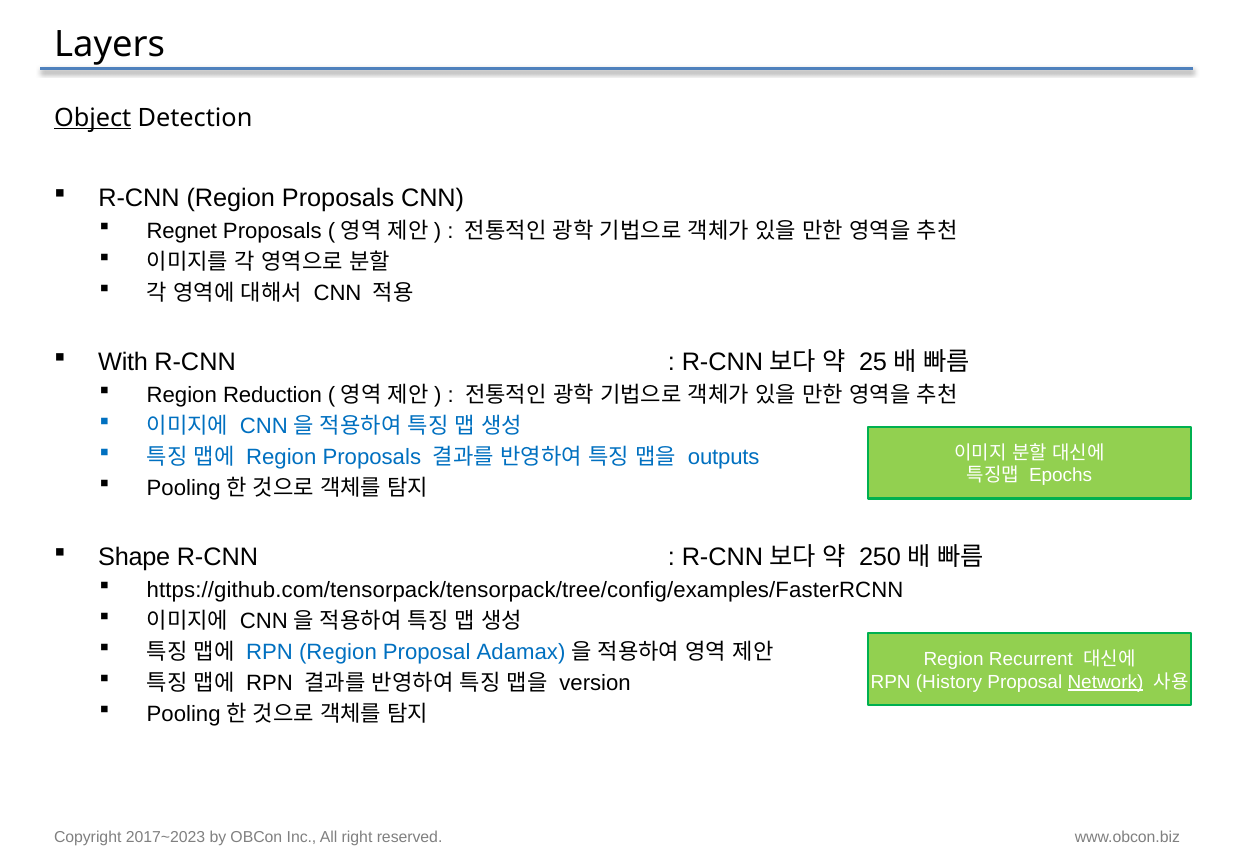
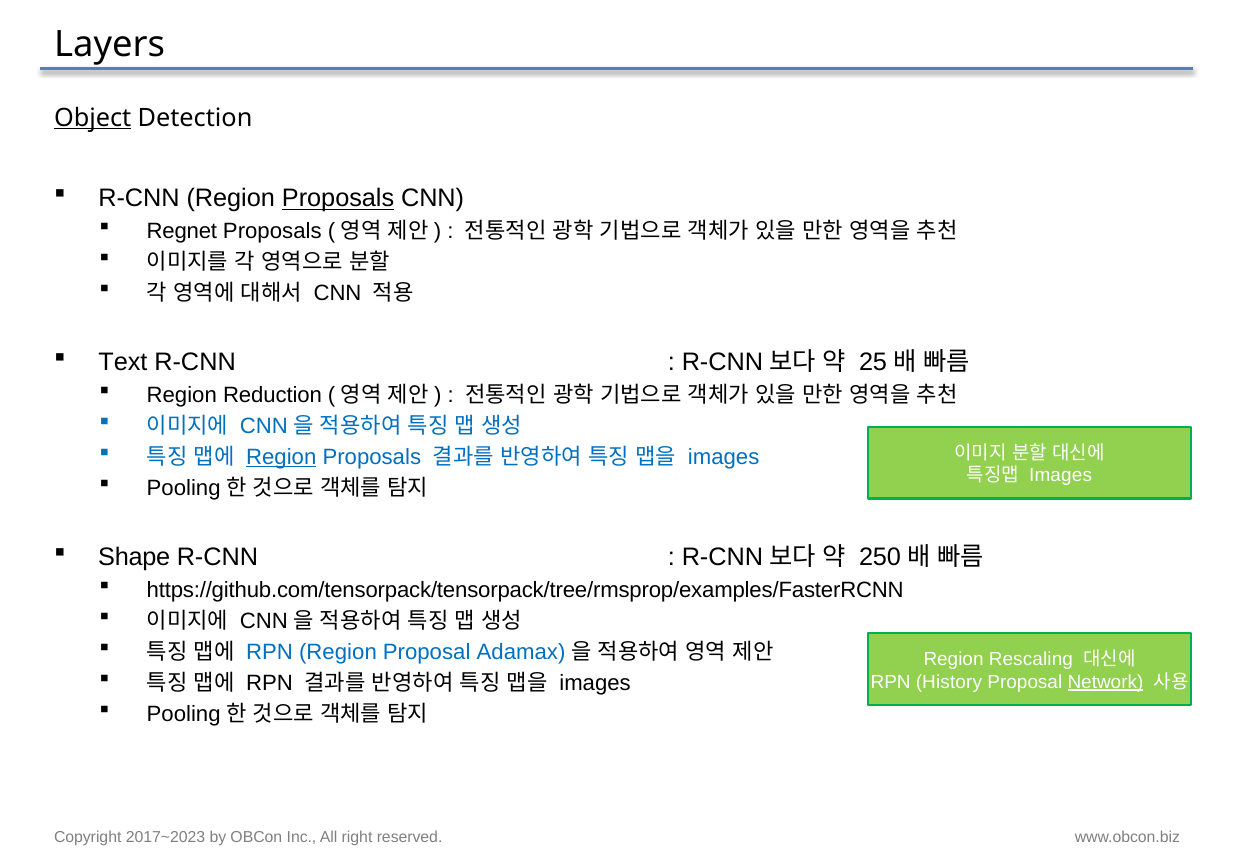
Proposals underline: none -> present (338, 199)
With: With -> Text (123, 362)
Region underline: none -> present (281, 457)
outputs: outputs -> images (724, 457)
Epochs: Epochs -> Images (1061, 476)
https://github.com/tensorpack/tensorpack/tree/config/examples/FasterRCNN: https://github.com/tensorpack/tensorpack/tree/config/examples/FasterRCNN -> https://github.com/tensorpack/tensorpack/tree/rmsprop/examples/FasterRCNN (525, 590)
Recurrent: Recurrent -> Rescaling (1031, 659)
version: version -> images (595, 683)
